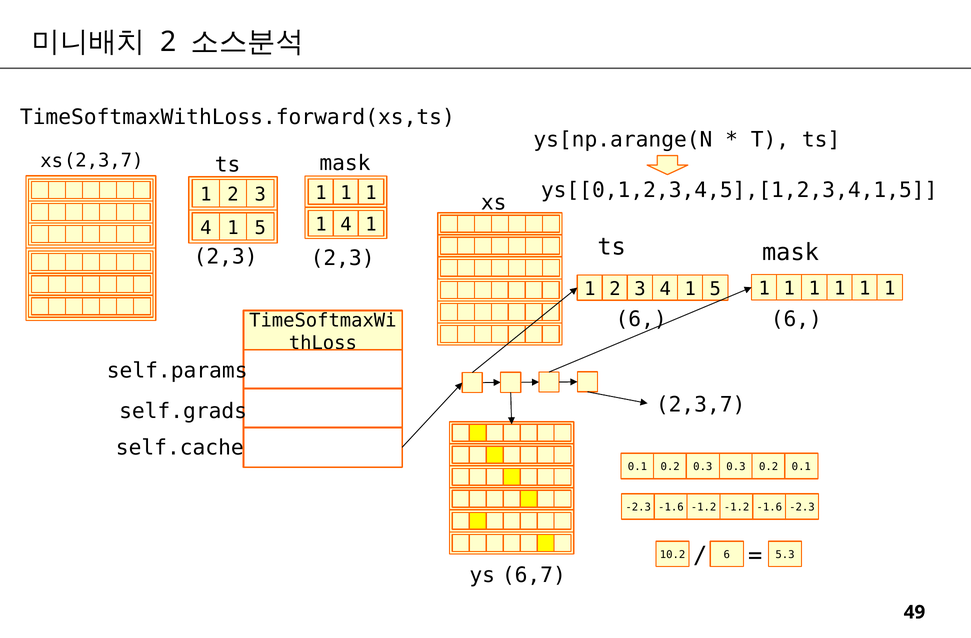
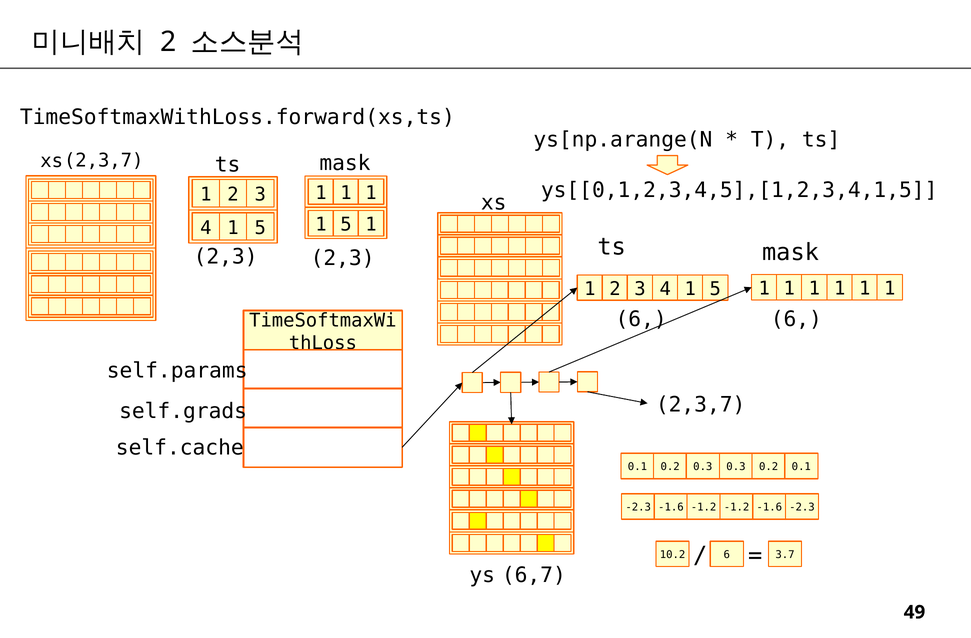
5 1 4: 4 -> 5 (346, 224)
5.3: 5.3 -> 3.7 (785, 554)
